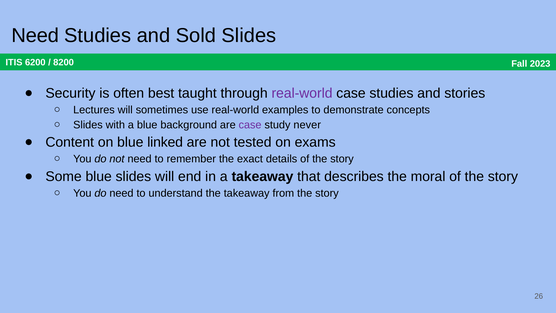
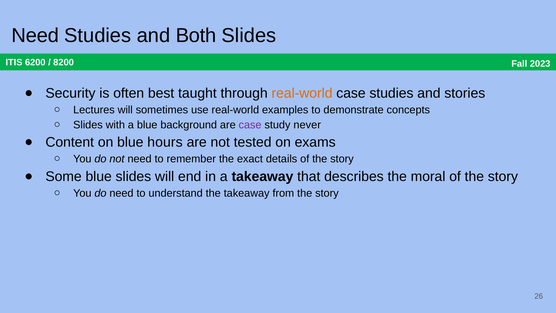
Sold: Sold -> Both (196, 35)
real-world colour: purple -> orange (302, 93)
linked: linked -> hours (165, 142)
